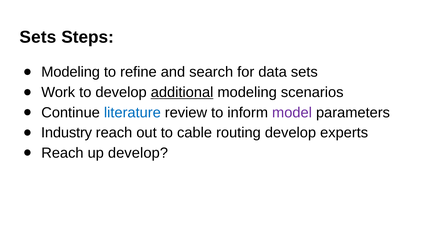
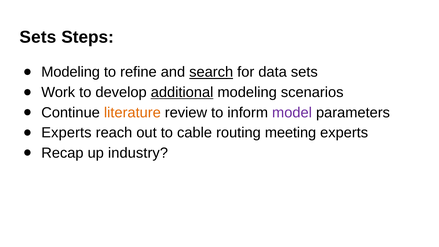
search underline: none -> present (211, 72)
literature colour: blue -> orange (132, 113)
Industry: Industry -> Experts (66, 133)
routing develop: develop -> meeting (291, 133)
Reach: Reach -> Recap (62, 153)
up develop: develop -> industry (138, 153)
